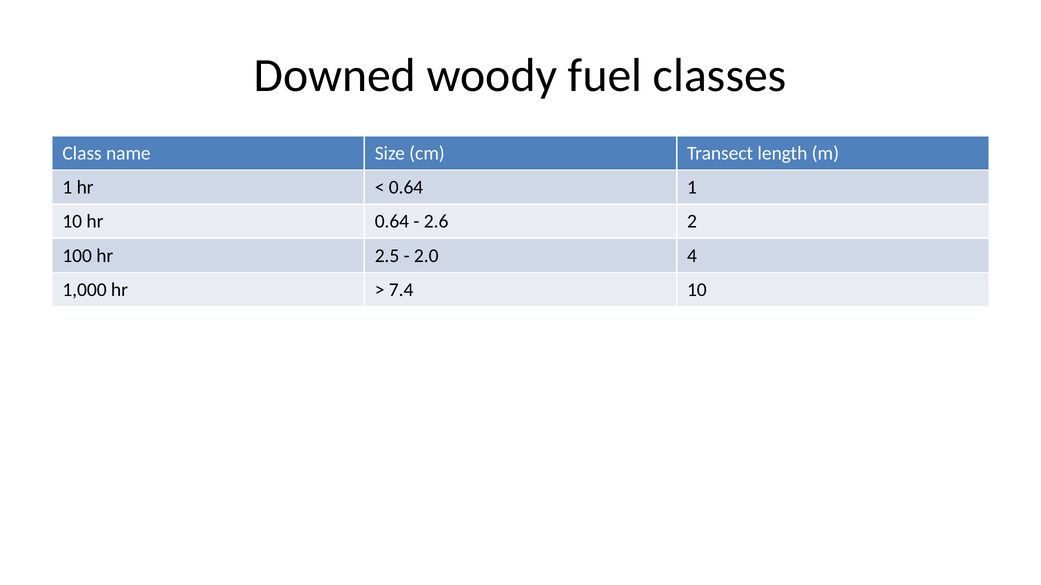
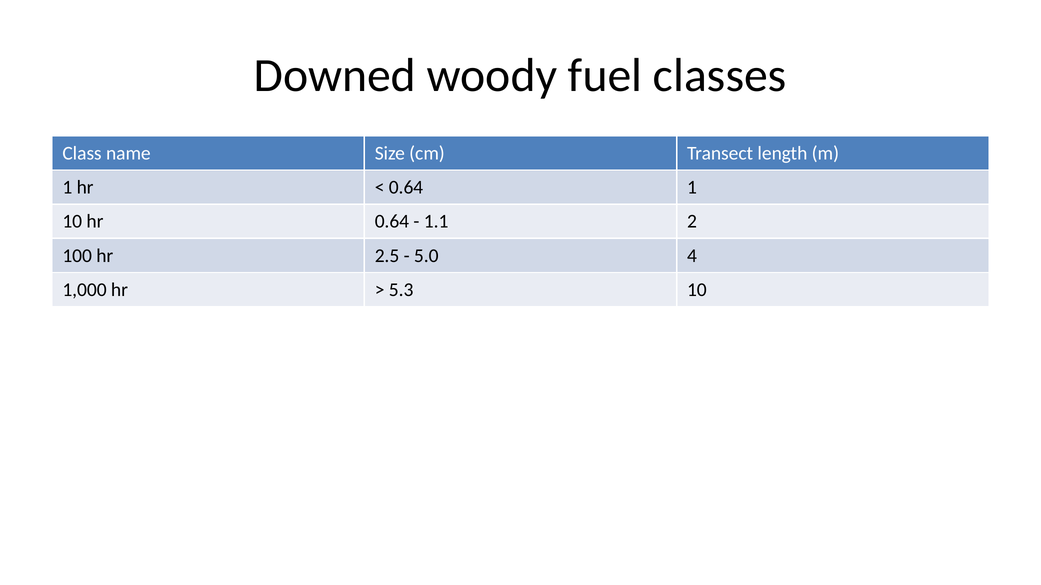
2.6: 2.6 -> 1.1 (436, 222)
2.0: 2.0 -> 5.0 (426, 256)
7.4: 7.4 -> 5.3 (401, 290)
